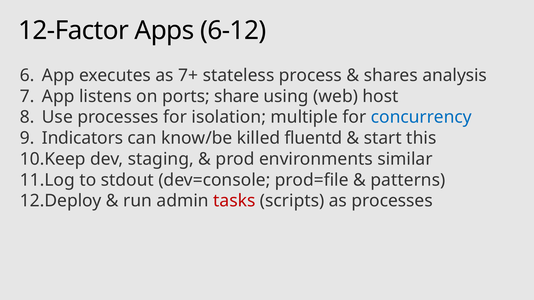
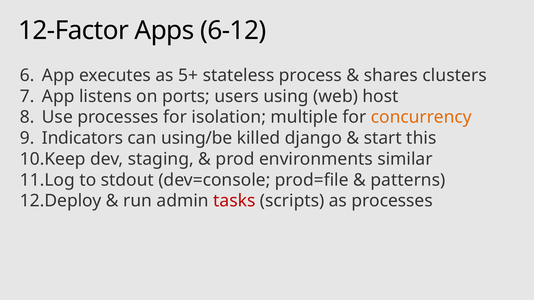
7+: 7+ -> 5+ (188, 75)
analysis: analysis -> clusters (455, 75)
share: share -> users (237, 96)
concurrency colour: blue -> orange (421, 117)
know/be: know/be -> using/be (197, 138)
fluentd: fluentd -> django (313, 138)
